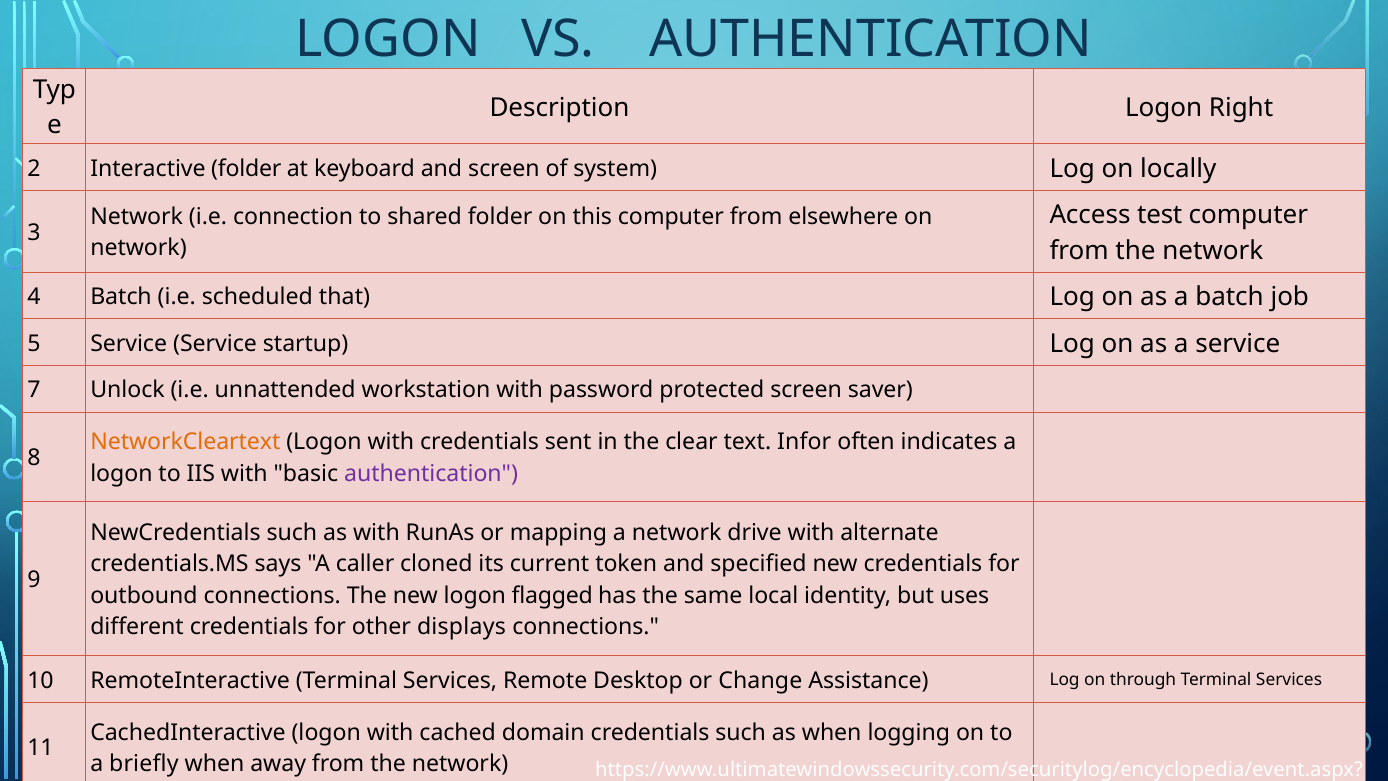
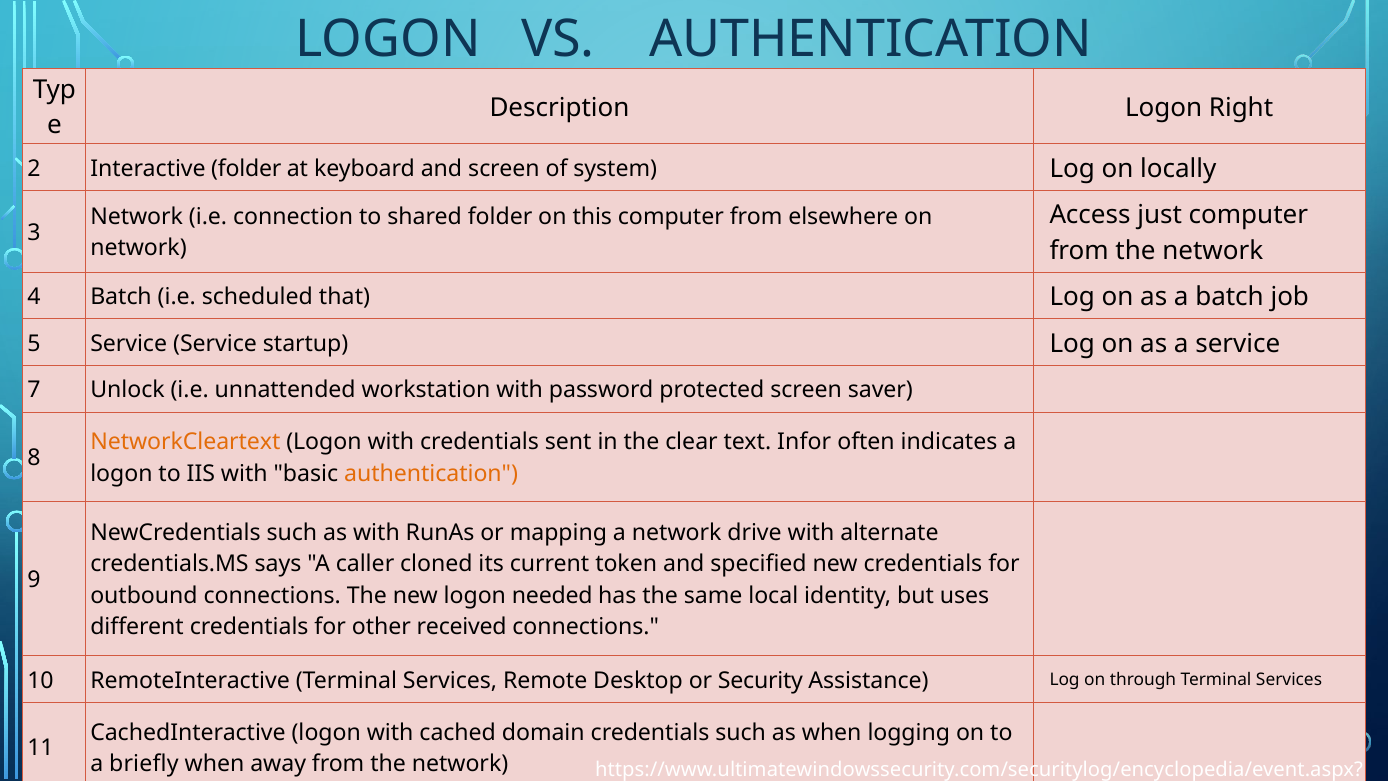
test: test -> just (1160, 215)
authentication colour: purple -> orange (431, 474)
flagged: flagged -> needed (552, 595)
displays: displays -> received (462, 627)
Change: Change -> Security (760, 680)
